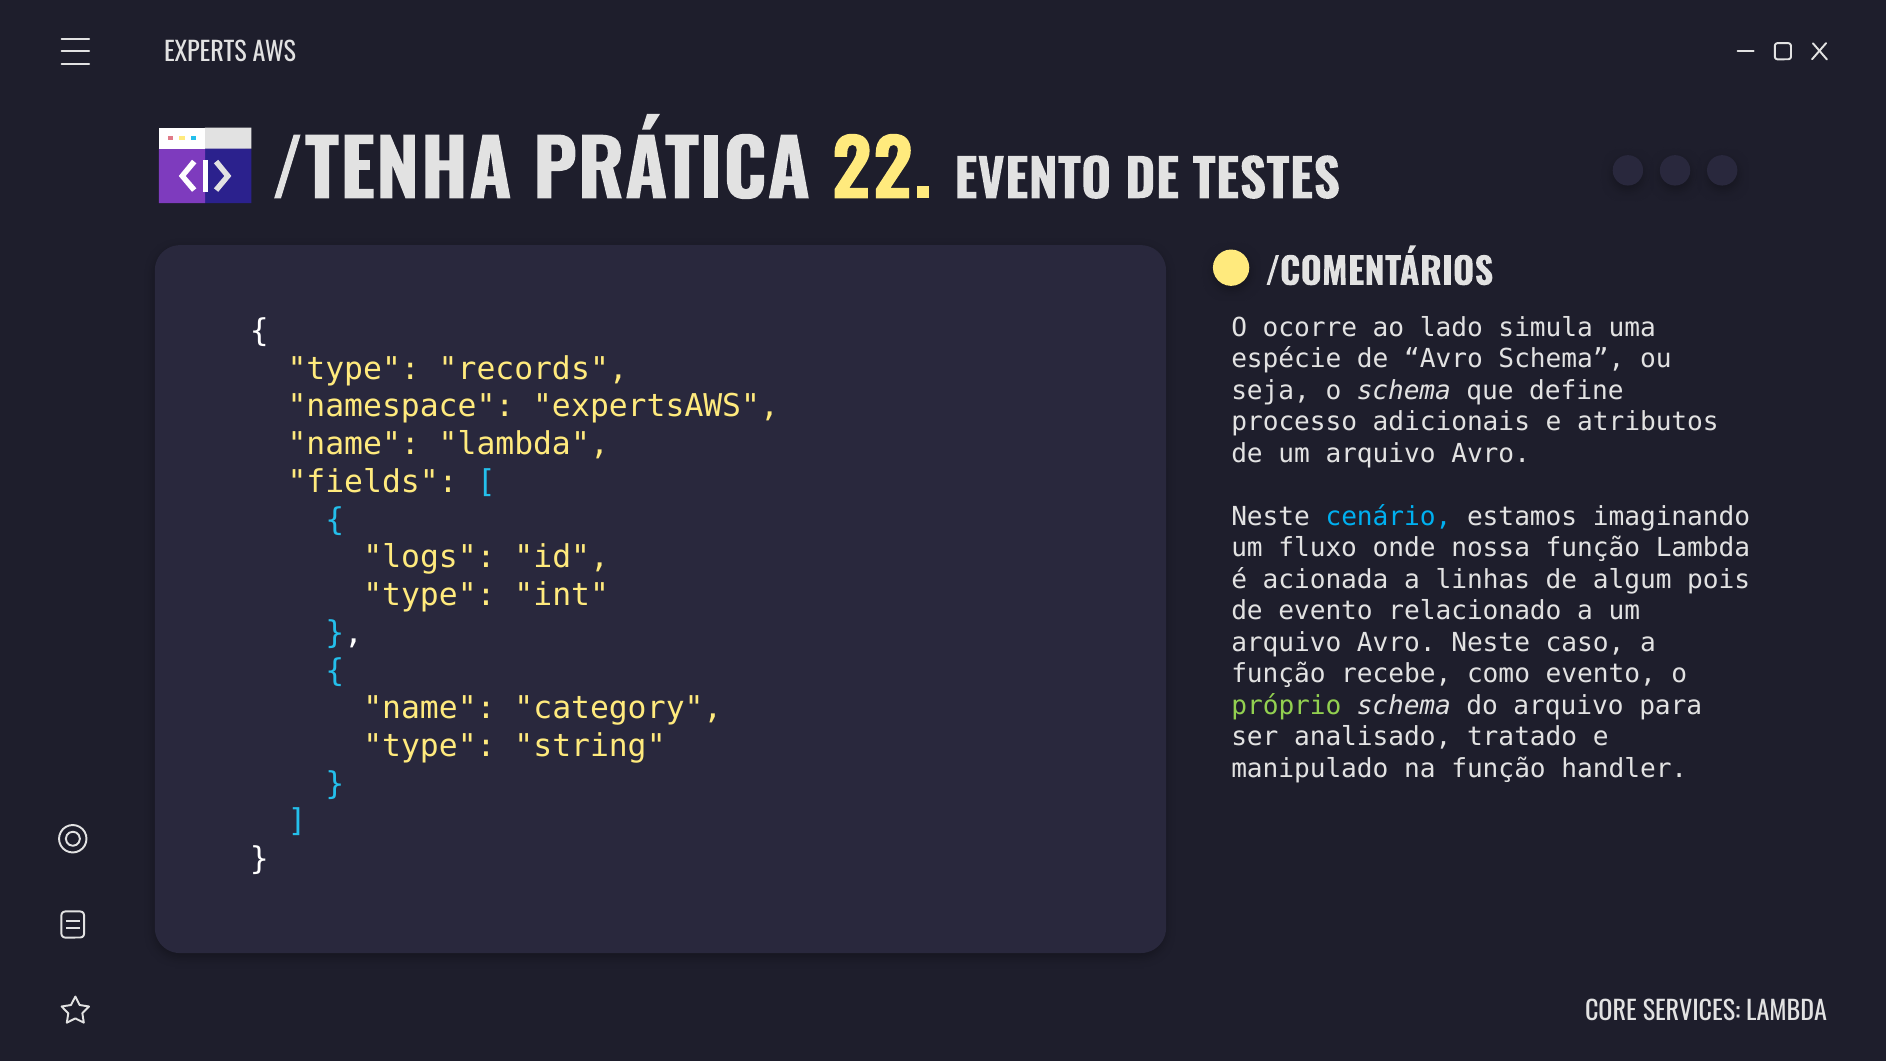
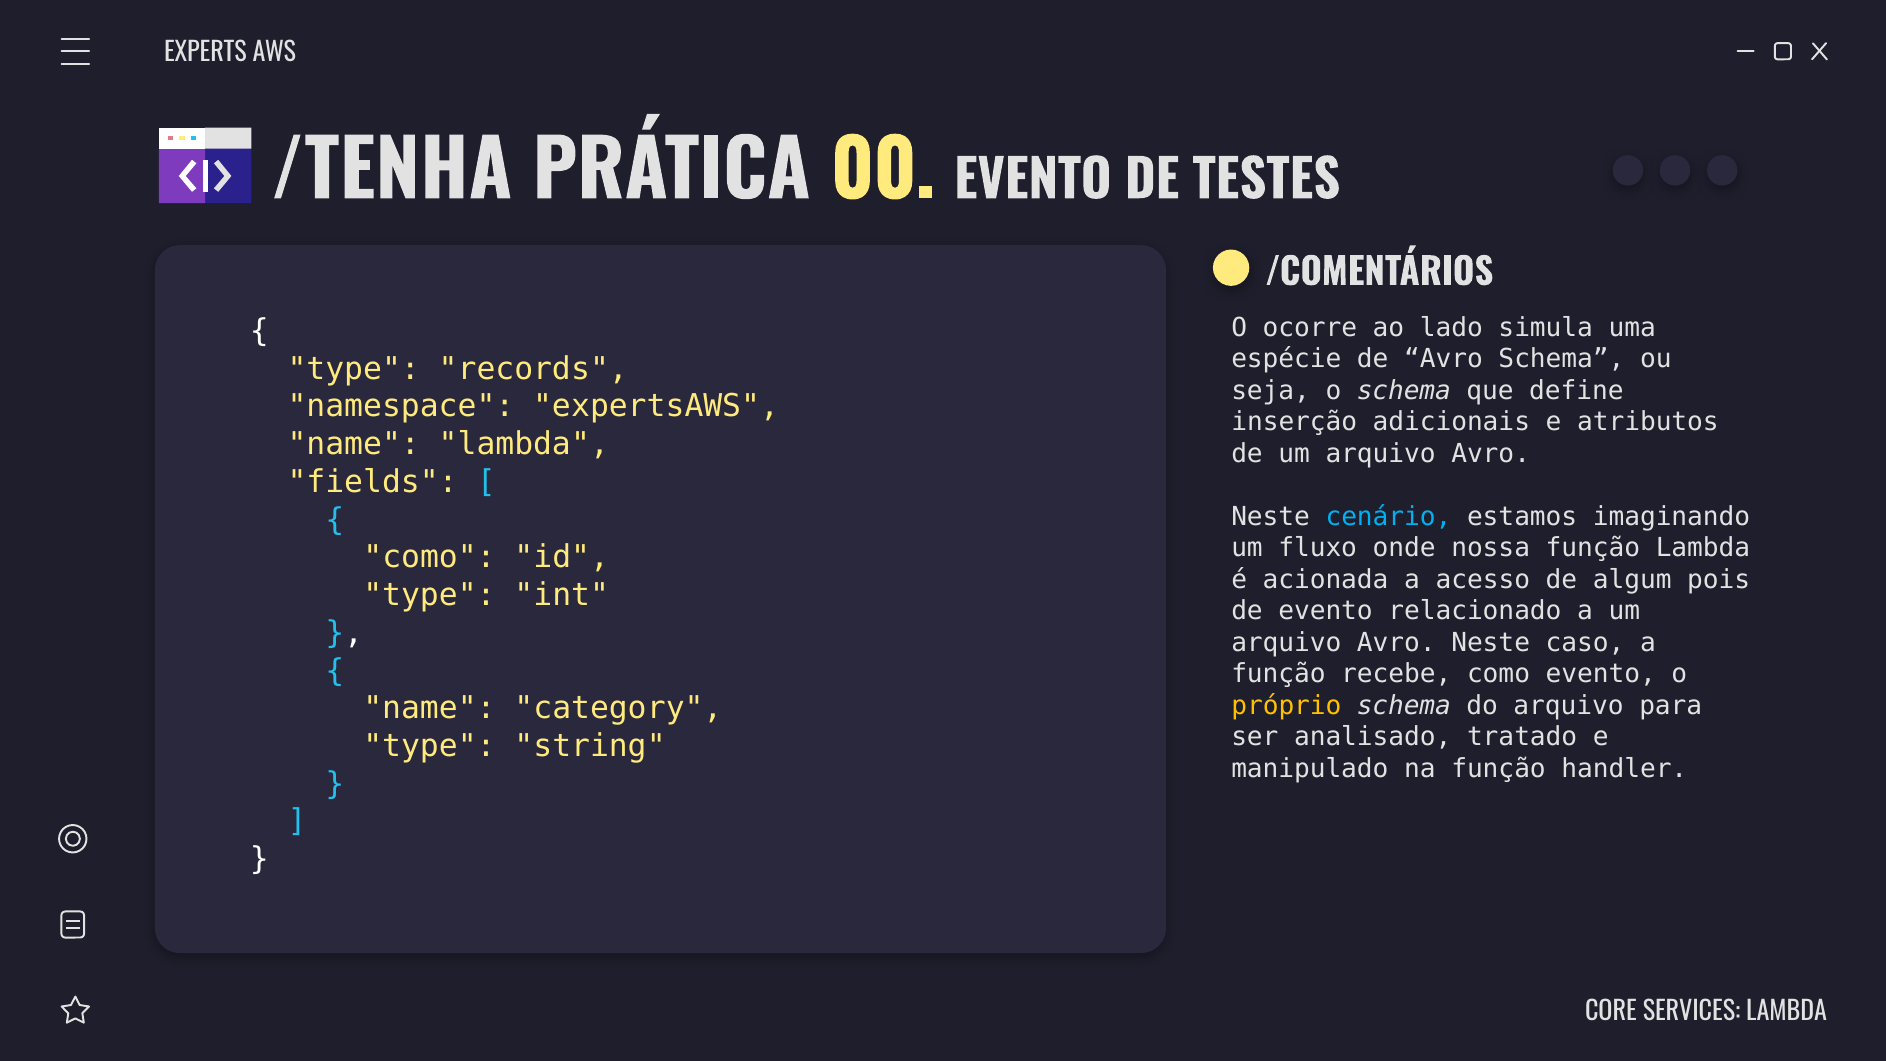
22: 22 -> 00 (883, 172)
processo: processo -> inserção (1294, 422)
logs: logs -> como (430, 557)
linhas: linhas -> acesso (1483, 580)
próprio colour: light green -> yellow (1286, 705)
